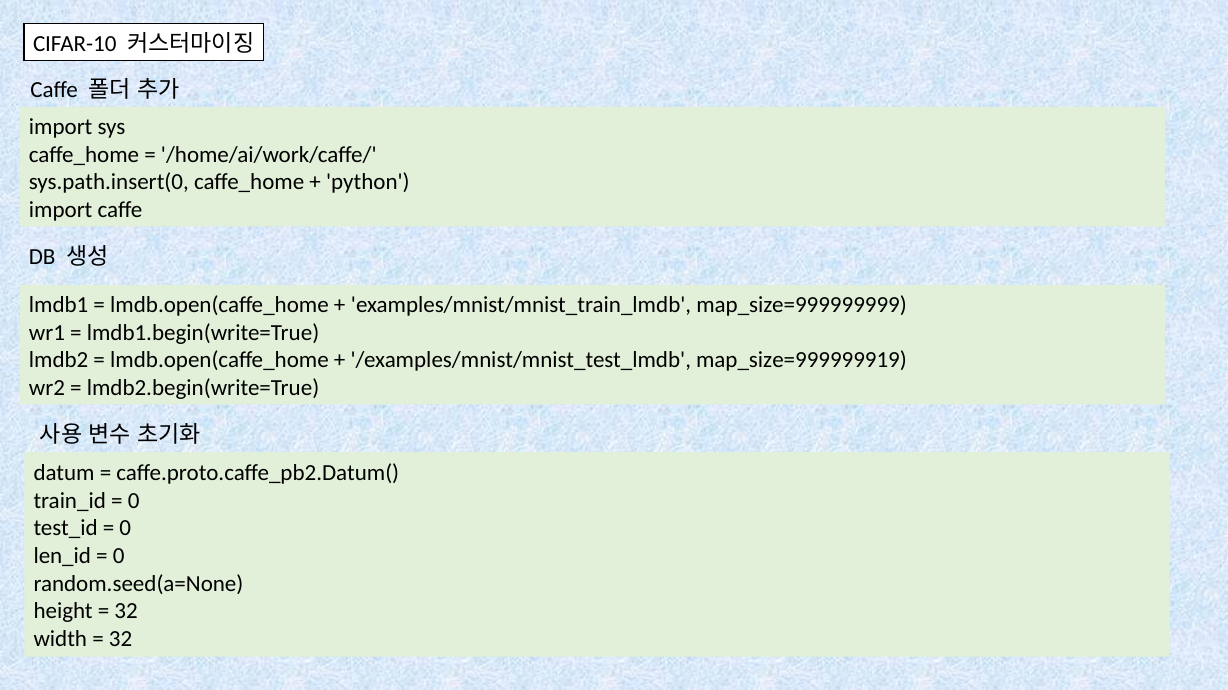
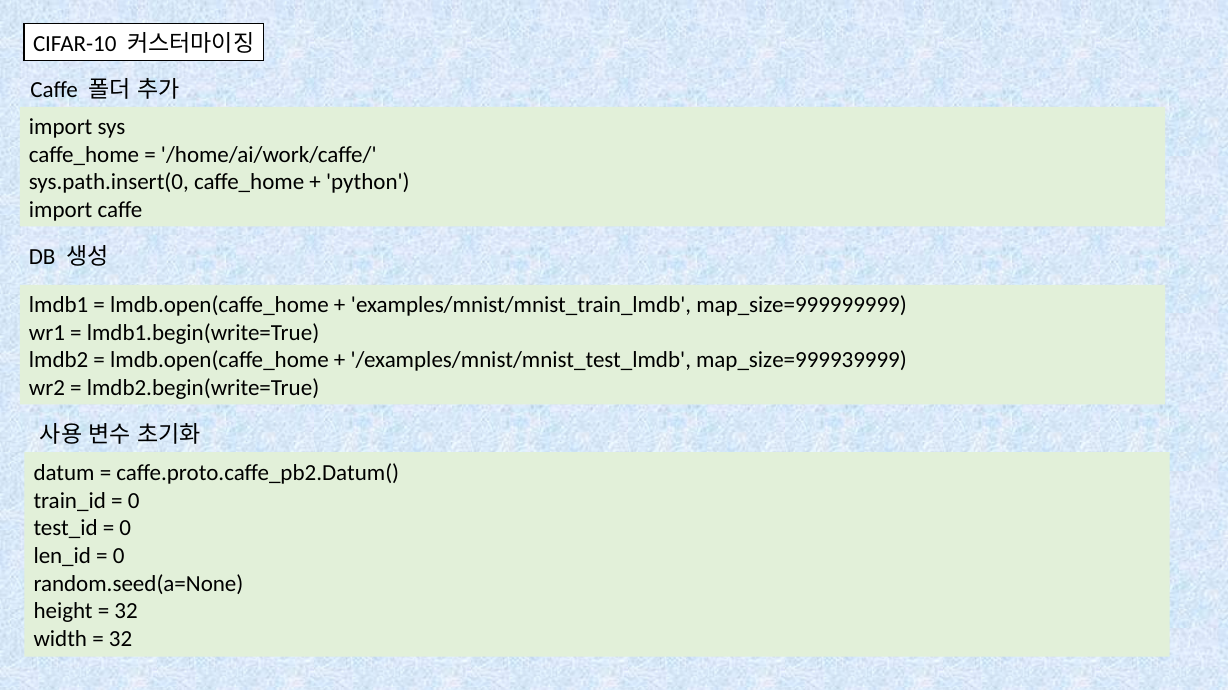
map_size=999999919: map_size=999999919 -> map_size=999939999 (801, 360)
